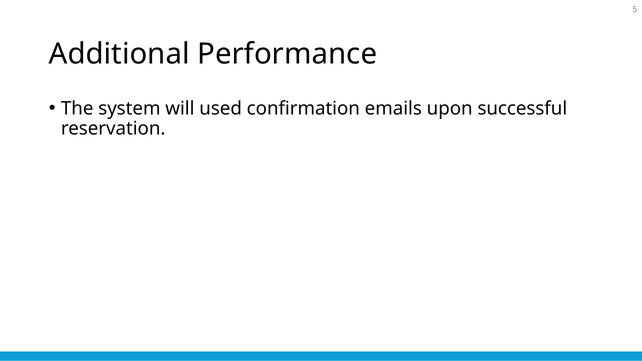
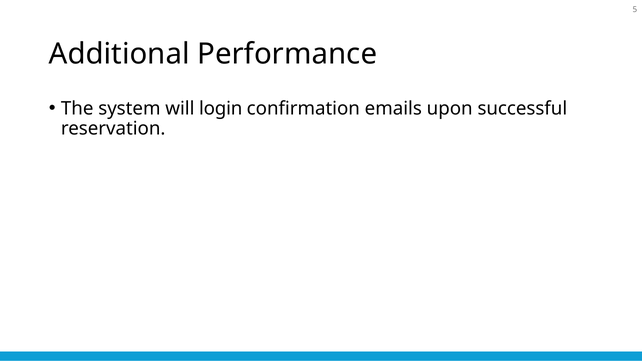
used: used -> login (221, 109)
